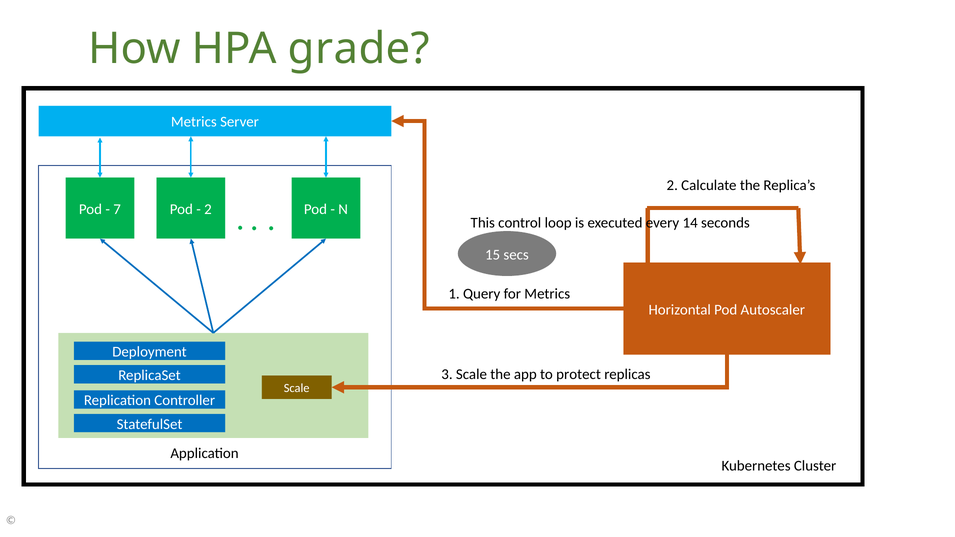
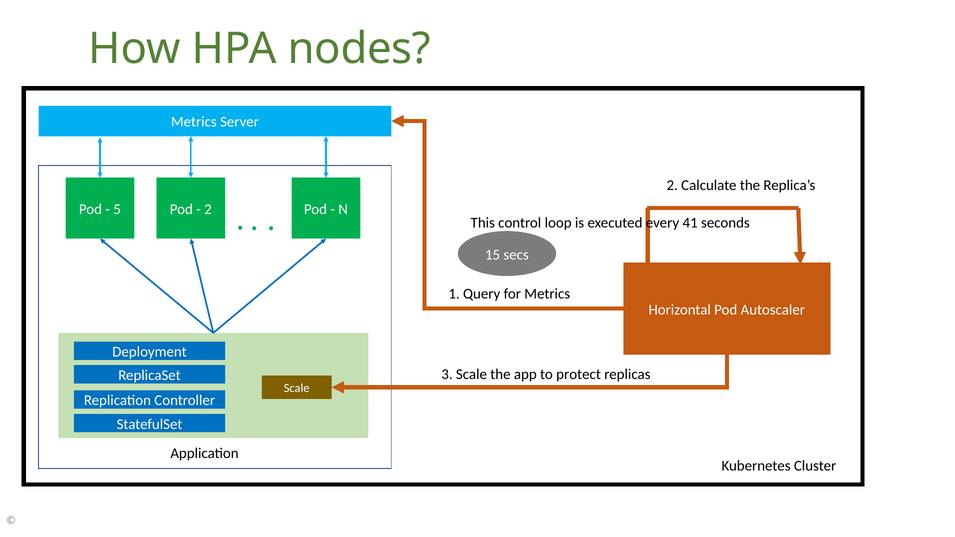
grade: grade -> nodes (359, 49)
7: 7 -> 5 (117, 209)
14: 14 -> 41 (690, 223)
